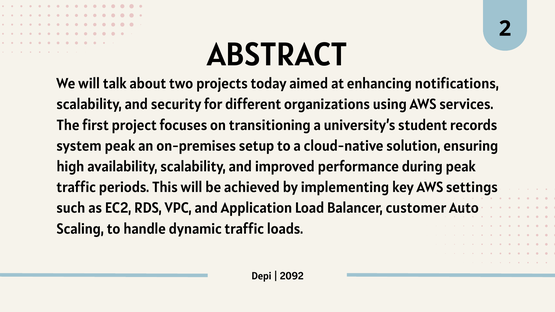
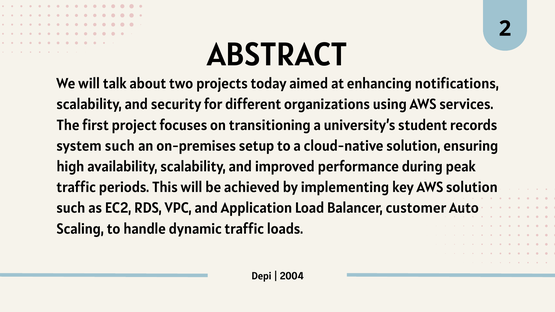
system peak: peak -> such (120, 146)
AWS settings: settings -> solution (472, 187)
2092: 2092 -> 2004 (292, 276)
